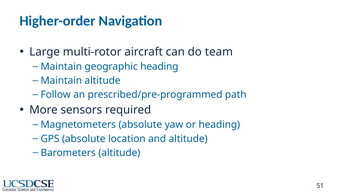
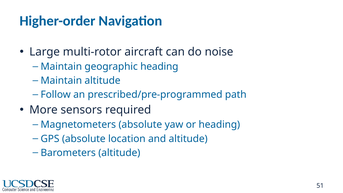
team: team -> noise (219, 52)
